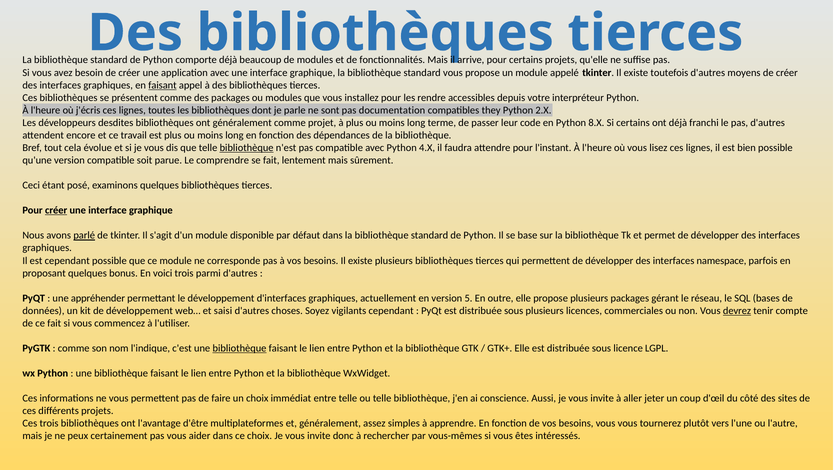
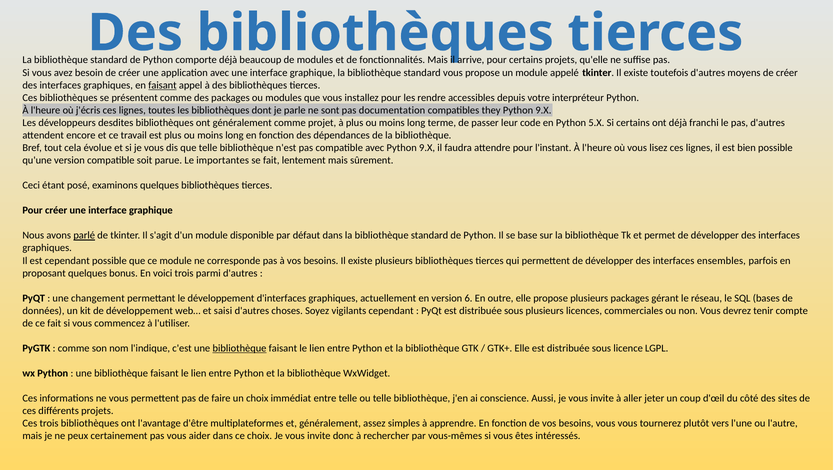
2.X: 2.X -> 9.X (543, 110)
8.X: 8.X -> 5.X (596, 123)
bibliothèque underline: present -> none (247, 148)
avec Python 4.X: 4.X -> 9.X (427, 148)
comprendre: comprendre -> importantes (223, 160)
créer underline: present -> none (56, 210)
namespace: namespace -> ensembles (721, 260)
appréhender: appréhender -> changement (98, 298)
5: 5 -> 6 (469, 298)
devrez underline: present -> none (737, 310)
